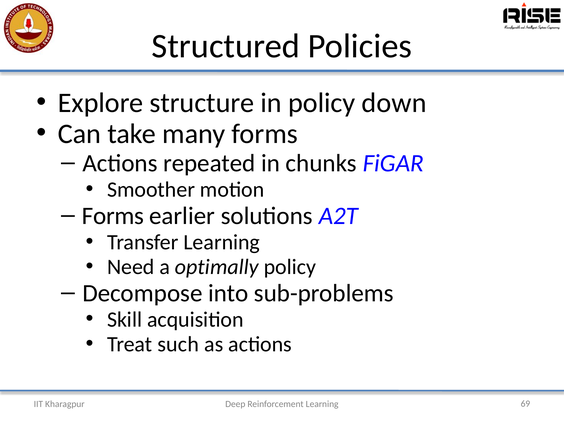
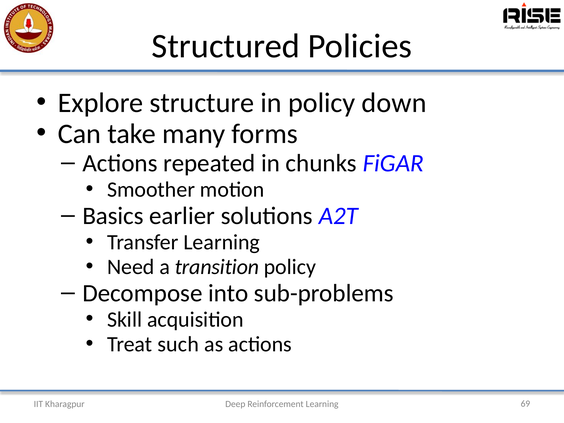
Forms: Forms -> Basics (113, 216)
optimally: optimally -> transition (217, 267)
